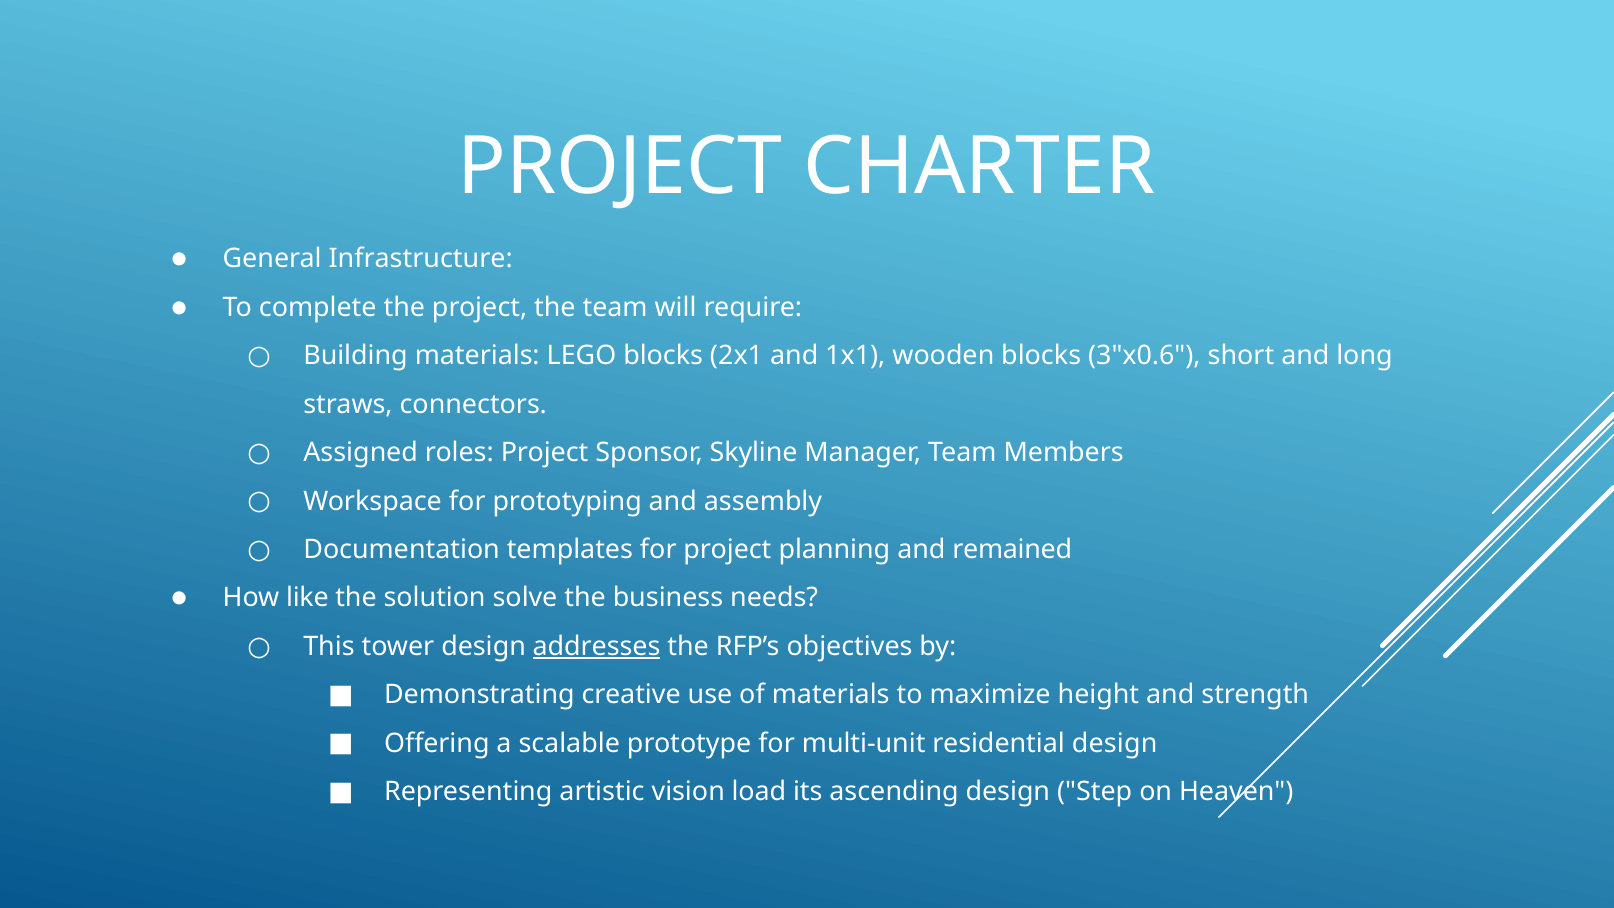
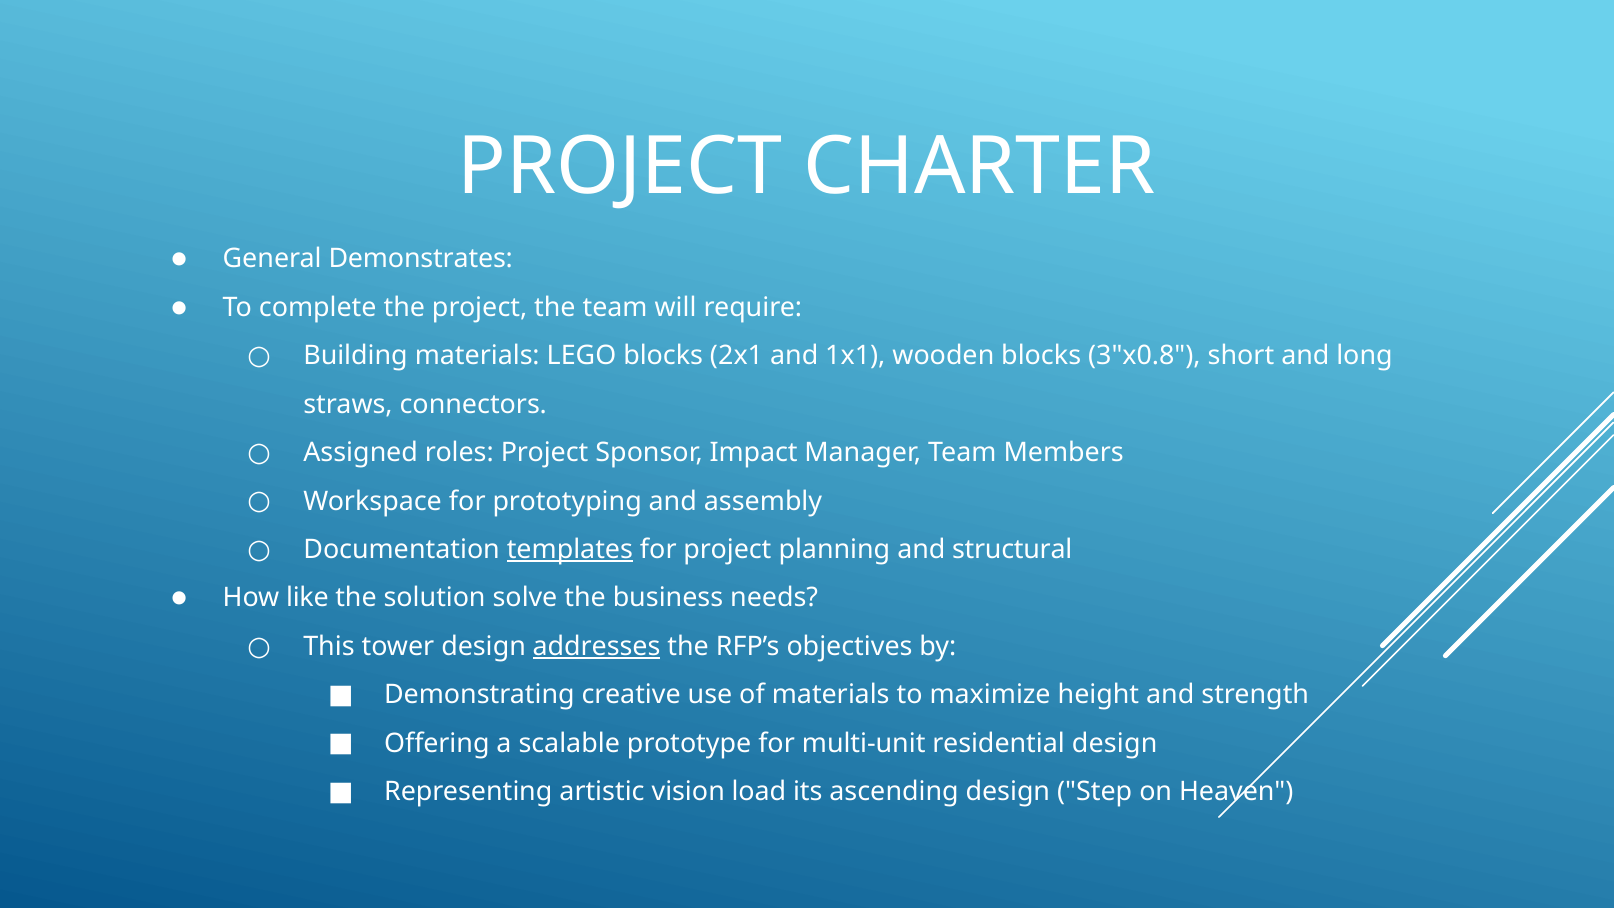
Infrastructure: Infrastructure -> Demonstrates (421, 259)
3"x0.6: 3"x0.6 -> 3"x0.8 (1144, 356)
Skyline: Skyline -> Impact (754, 453)
templates underline: none -> present (570, 550)
remained: remained -> structural (1012, 550)
